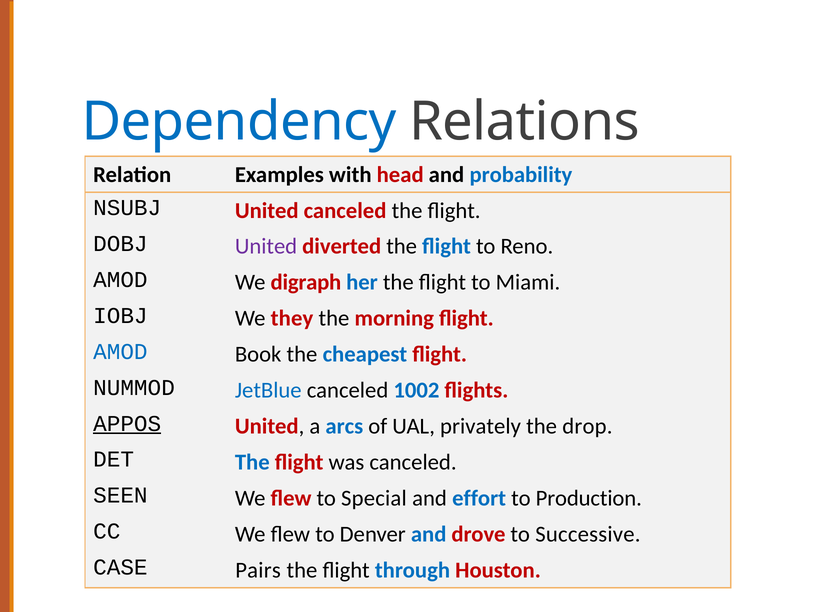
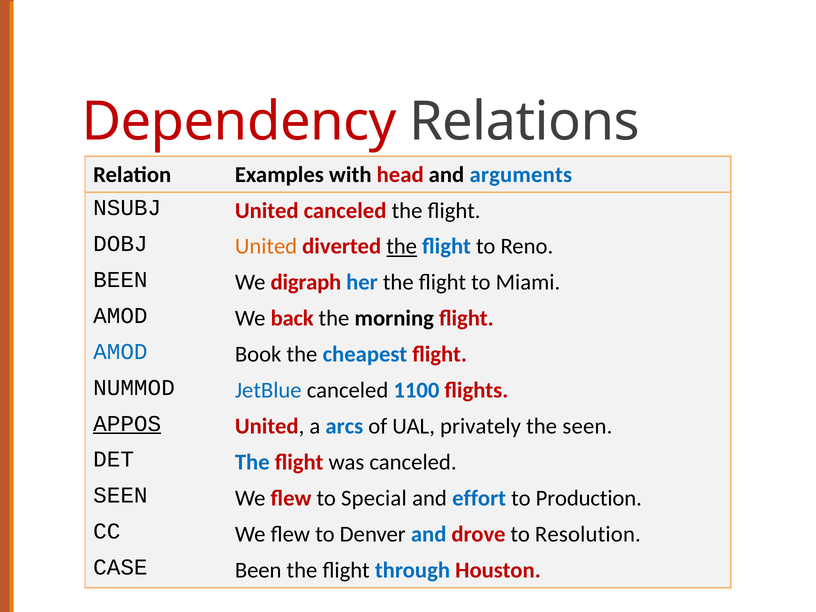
Dependency colour: blue -> red (239, 122)
probability: probability -> arguments (521, 175)
United colour: purple -> orange (266, 247)
the underline: none -> present (402, 247)
AMOD: AMOD -> BEEN (120, 280)
IOBJ: IOBJ -> AMOD (120, 316)
they: they -> back (292, 318)
morning colour: red -> black (394, 318)
1002: 1002 -> 1100 (416, 390)
the drop: drop -> seen (587, 426)
Successive: Successive -> Resolution (588, 534)
CASE Pairs: Pairs -> Been (258, 570)
